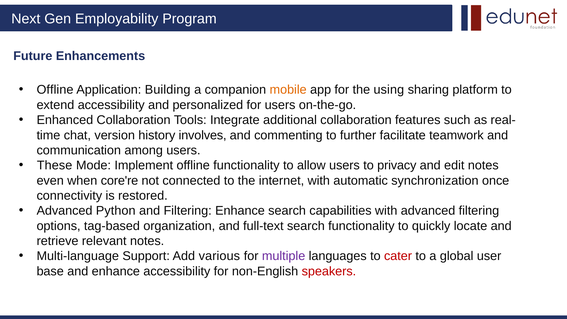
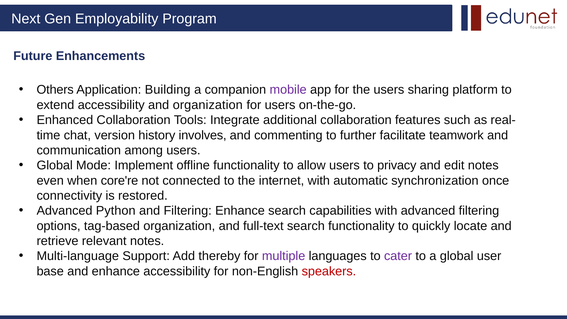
Offline: Offline -> Others (55, 90)
mobile colour: orange -> purple (288, 90)
the using: using -> users (389, 90)
and personalized: personalized -> organization (208, 105)
These: These -> Global (55, 165)
various: various -> thereby (219, 256)
cater colour: red -> purple (398, 256)
